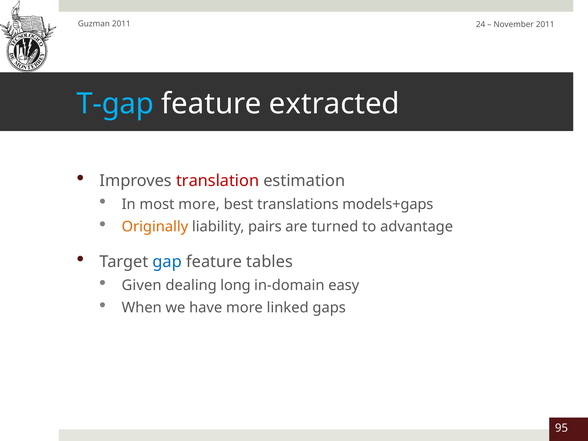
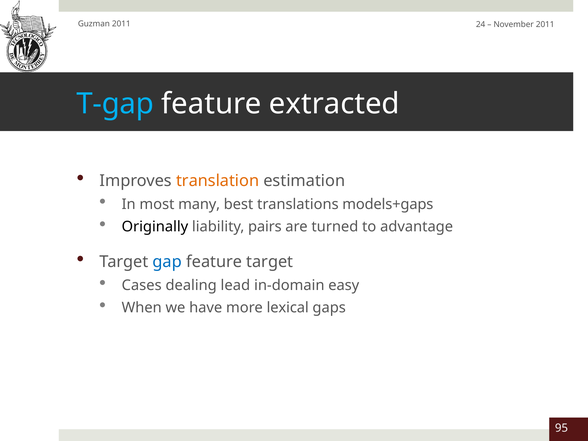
translation colour: red -> orange (218, 181)
most more: more -> many (199, 204)
Originally colour: orange -> black (155, 227)
feature tables: tables -> target (270, 262)
Given: Given -> Cases (142, 285)
long: long -> lead (235, 285)
linked: linked -> lexical (288, 308)
